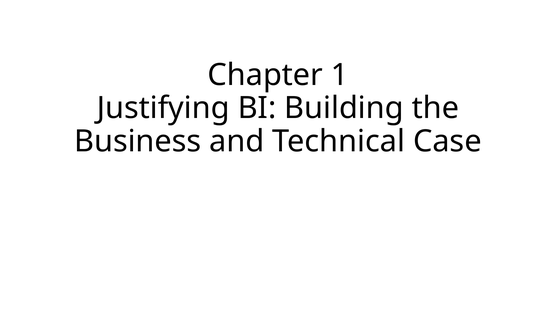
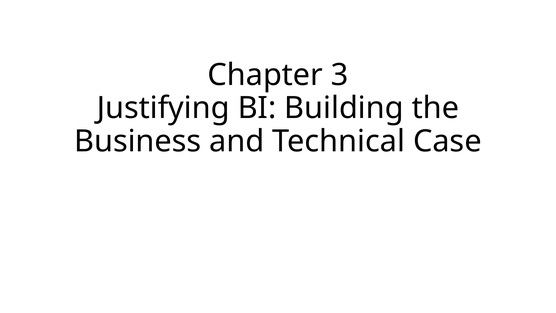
1: 1 -> 3 (340, 75)
